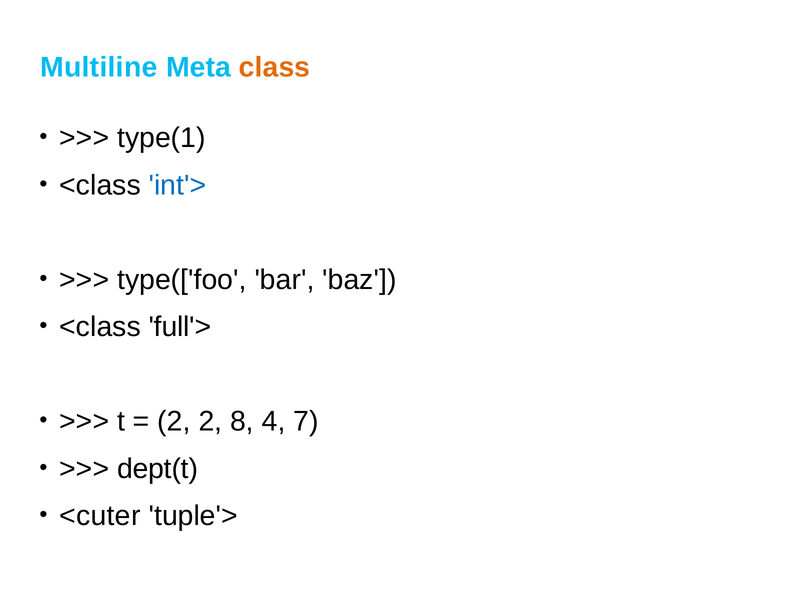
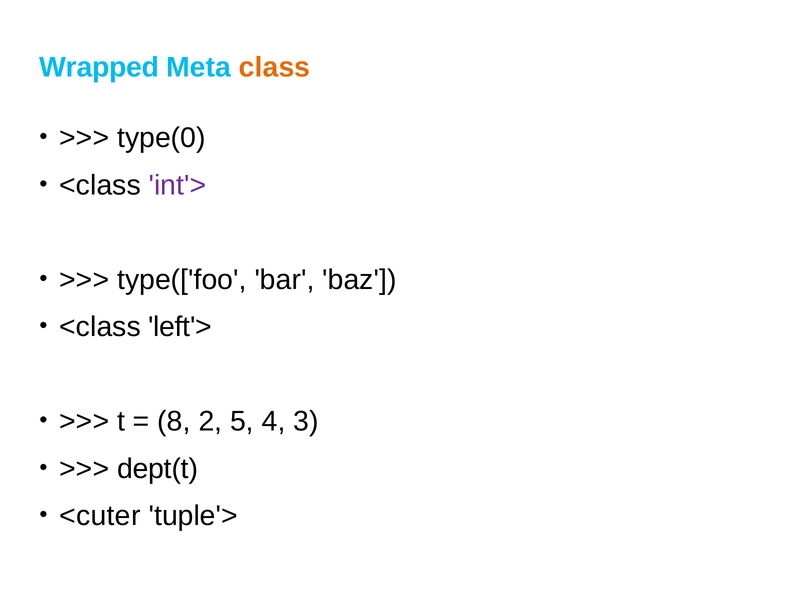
Multiline: Multiline -> Wrapped (99, 67)
type(1: type(1 -> type(0 (161, 138)
int'> colour: blue -> purple (177, 185)
full'>: full'> -> left'> (180, 327)
2: 2 -> 8 (174, 422)
8: 8 -> 5 (242, 422)
7: 7 -> 3 (306, 422)
